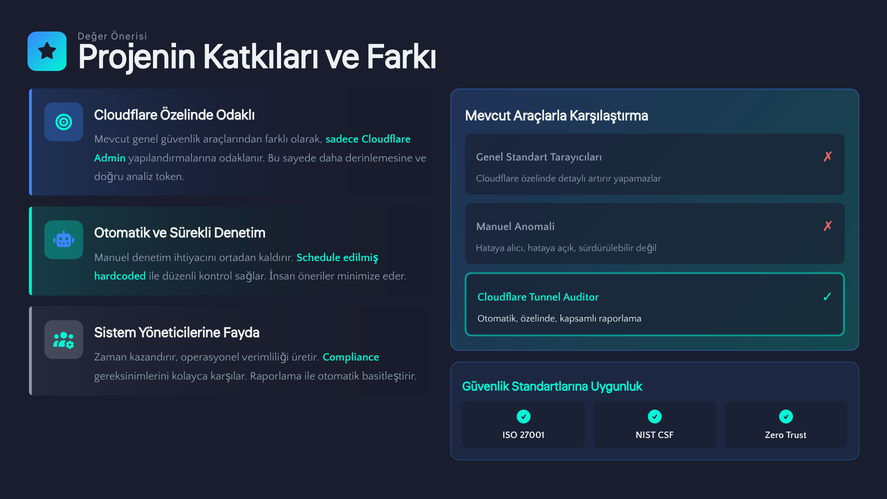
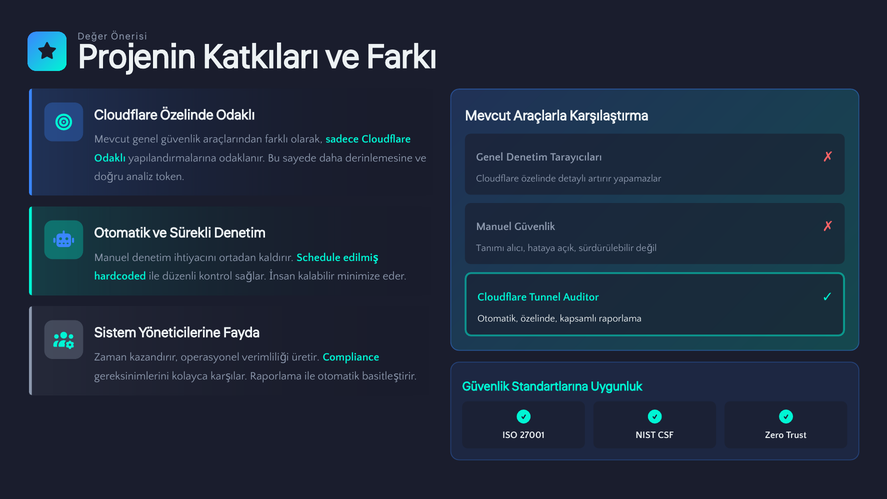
Genel Standart: Standart -> Denetim (527, 157)
Admin: Admin -> Odaklı (110, 158)
Manuel Anomali: Anomali -> Güvenlik (535, 227)
Hataya: Hataya -> Tanımı (490, 248)
öneriler: öneriler -> kalabilir (316, 276)
